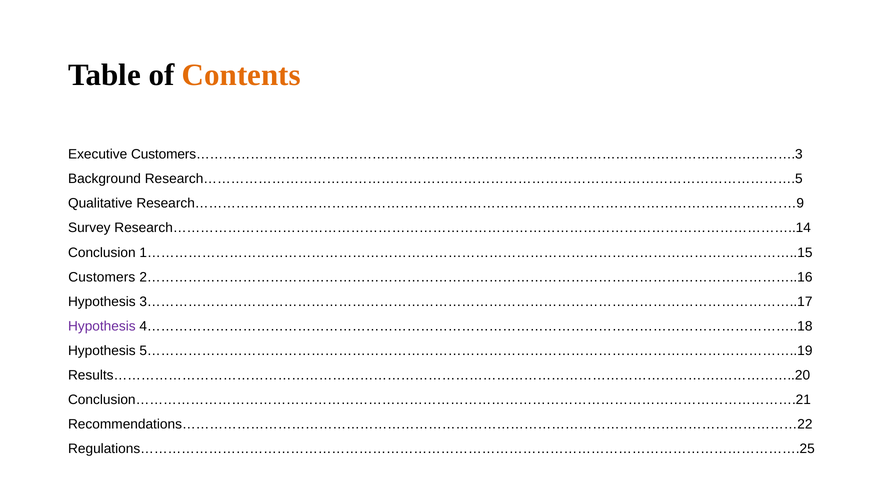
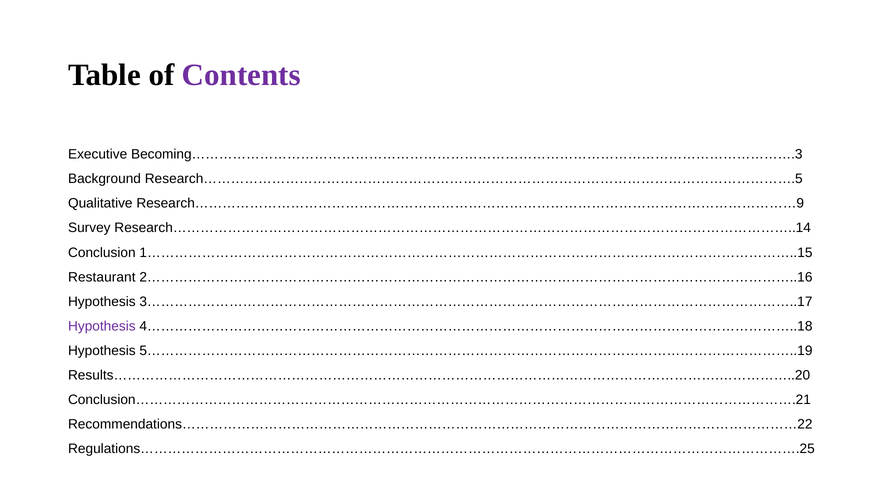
Contents colour: orange -> purple (241, 75)
Customers…………………………………………………………………………………………………………………….3: Customers…………………………………………………………………………………………………………………….3 -> Becoming…………………………………………………………………………………………………………………….3 (467, 154)
Customers: Customers -> Restaurant (102, 277)
